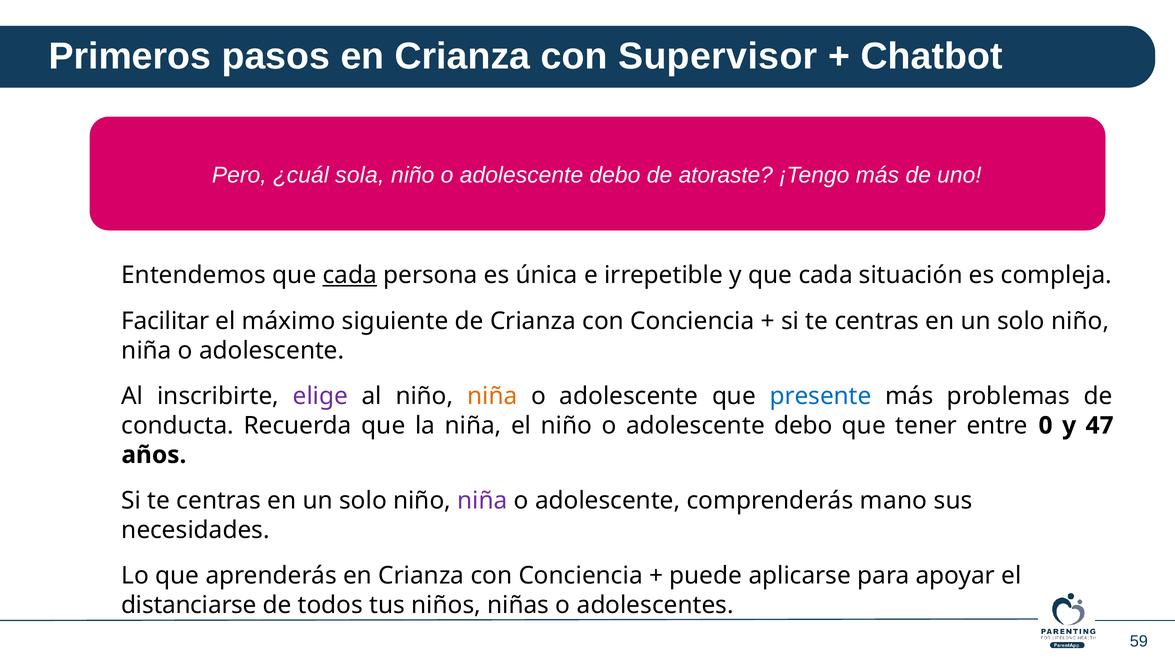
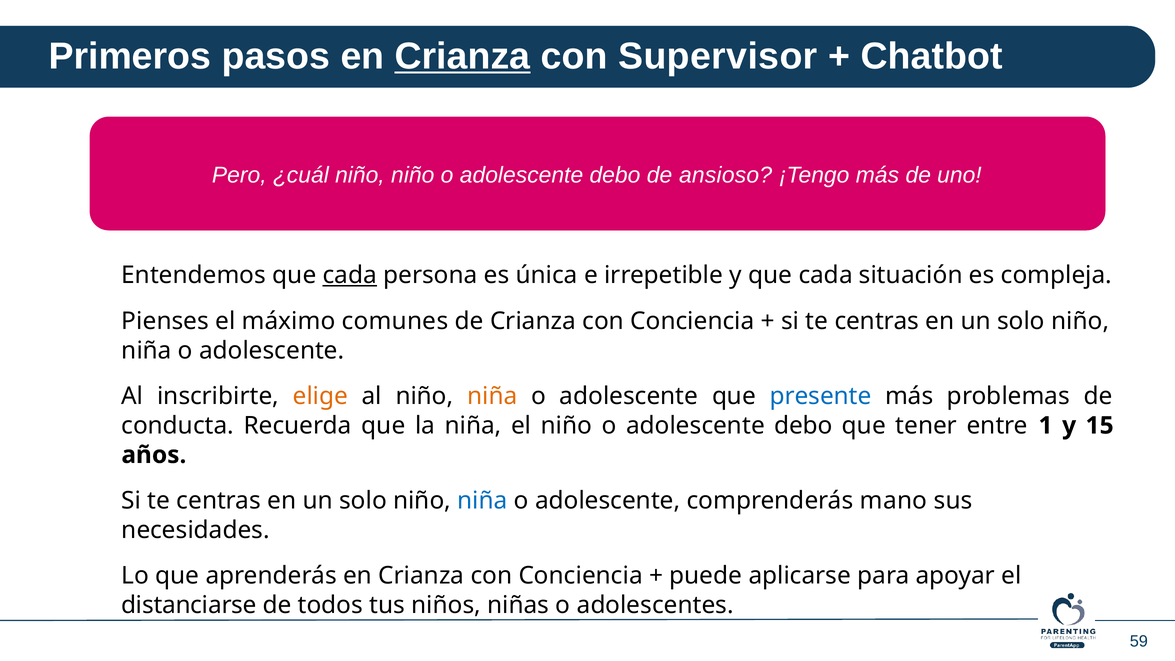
Crianza underline: none -> present (462, 56)
¿cuál sola: sola -> niño (360, 175)
atoraste: atoraste -> ansioso (726, 175)
Facilitar: Facilitar -> Pienses (165, 321)
siguiente: siguiente -> comunes (395, 321)
elige colour: purple -> orange (320, 396)
0: 0 -> 1 (1046, 426)
47: 47 -> 15 (1100, 426)
niña colour: purple -> blue (482, 501)
